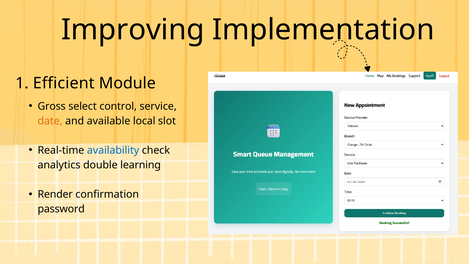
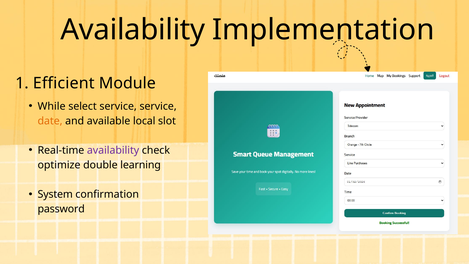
Improving: Improving -> Availability (133, 30)
Gross: Gross -> While (52, 106)
select control: control -> service (118, 106)
availability colour: blue -> purple (113, 150)
analytics: analytics -> optimize (59, 165)
Render: Render -> System (55, 194)
